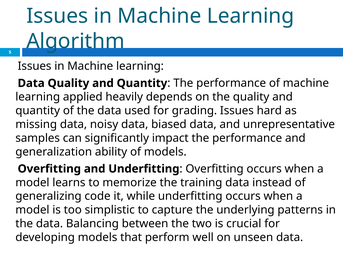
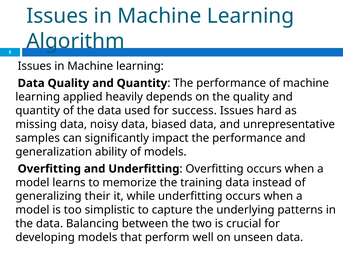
grading: grading -> success (194, 111)
code: code -> their (98, 196)
